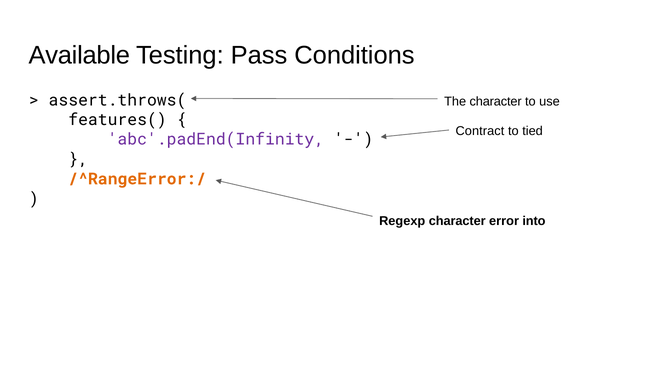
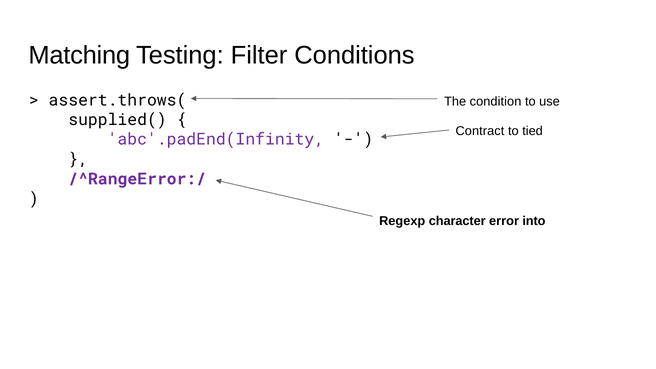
Available: Available -> Matching (79, 56)
Pass: Pass -> Filter (259, 56)
The character: character -> condition (496, 102)
features(: features( -> supplied( (117, 120)
/^RangeError:/ colour: orange -> purple (137, 179)
